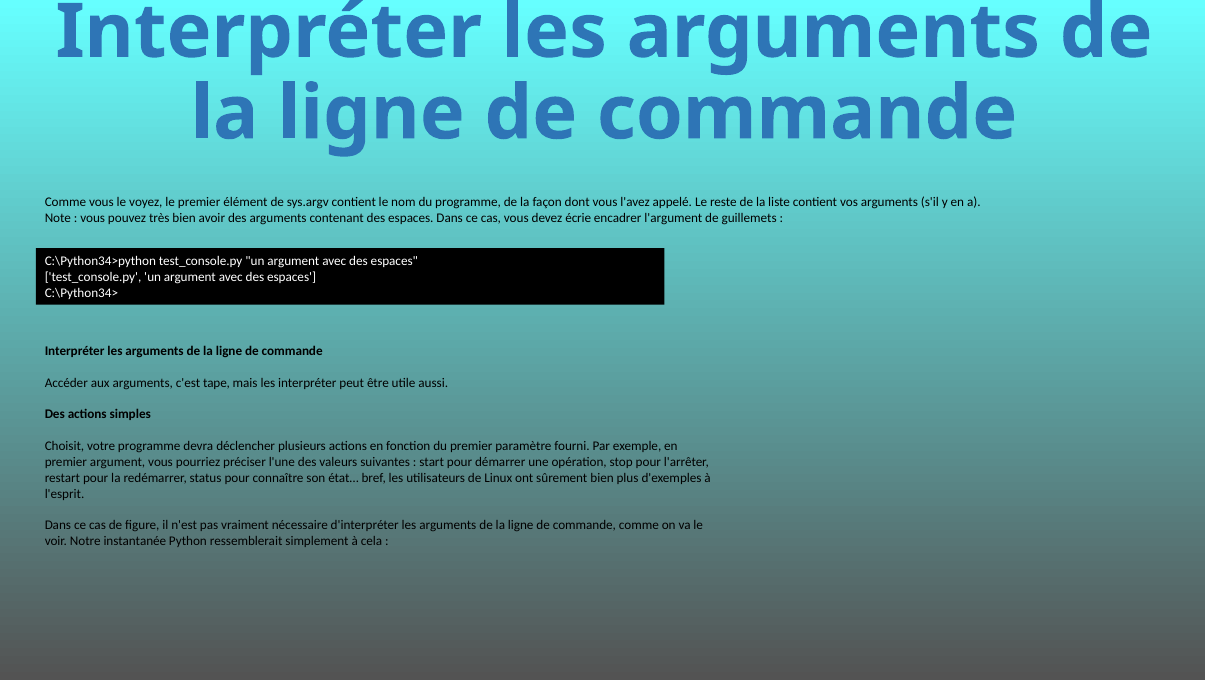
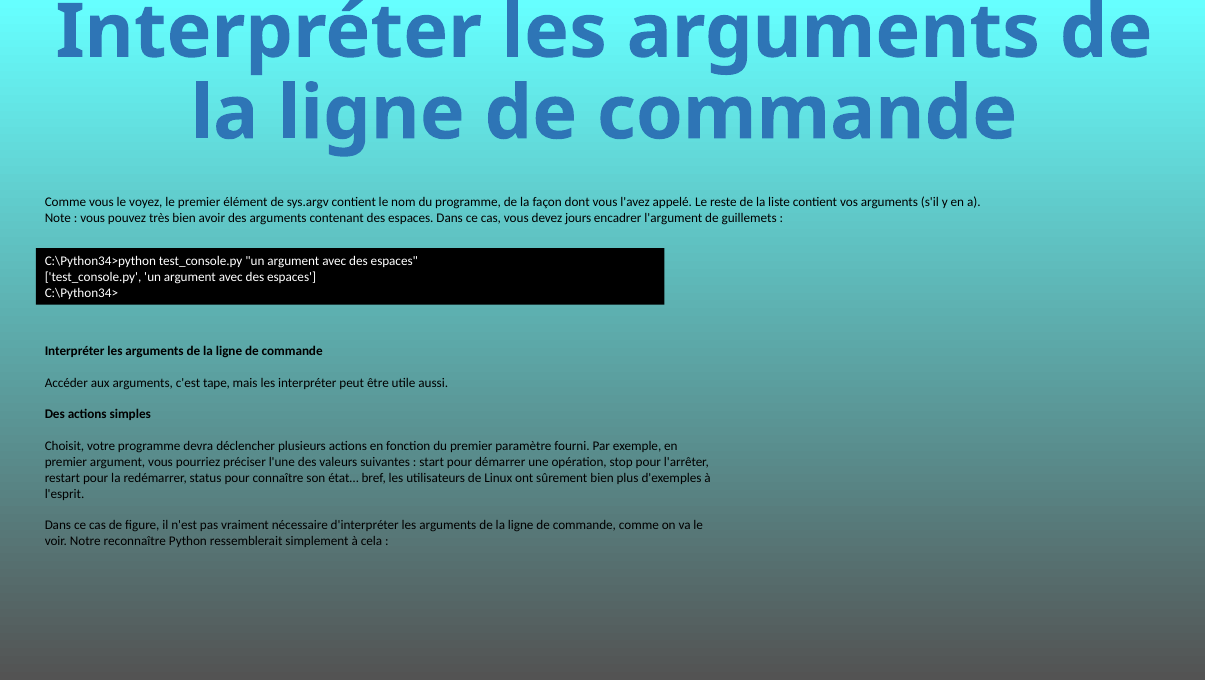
écrie: écrie -> jours (578, 218)
instantanée: instantanée -> reconnaître (135, 541)
